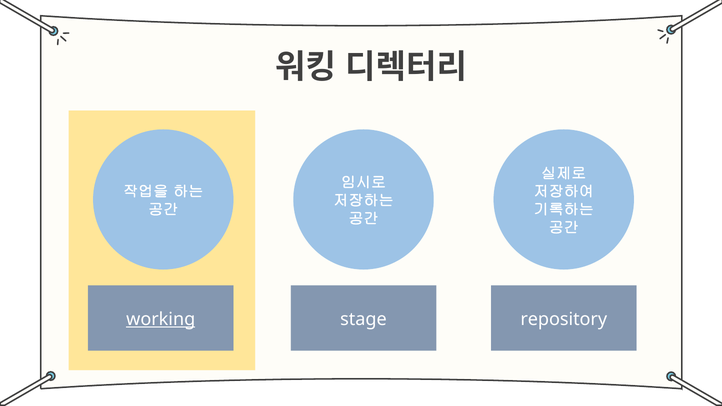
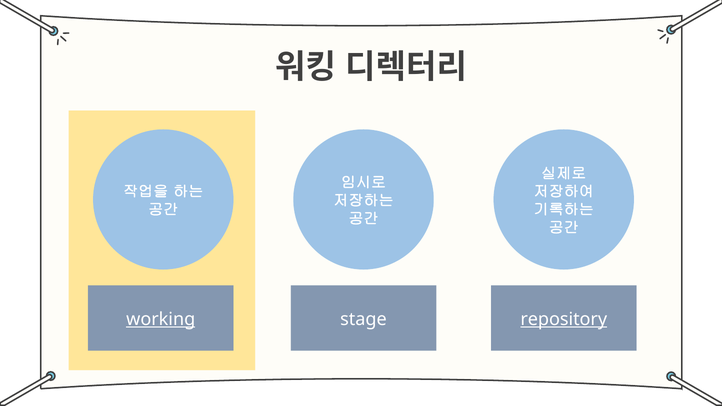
repository underline: none -> present (564, 319)
